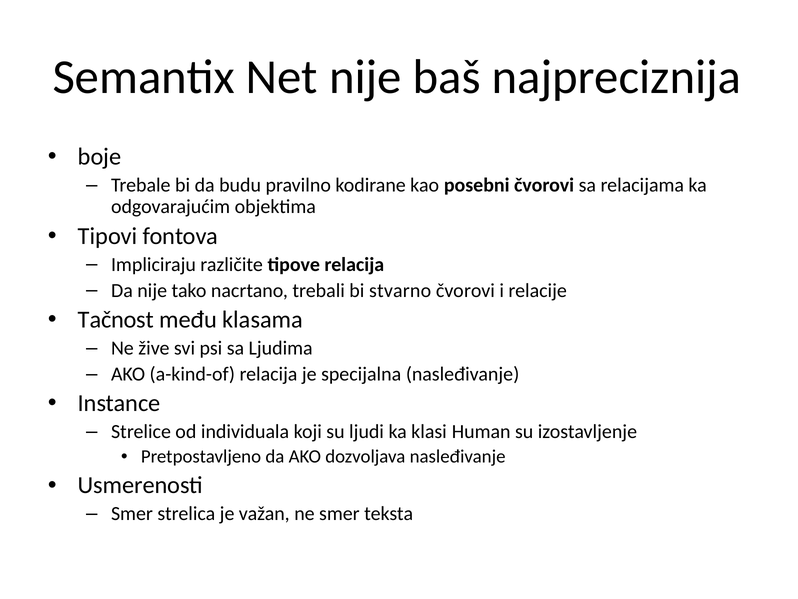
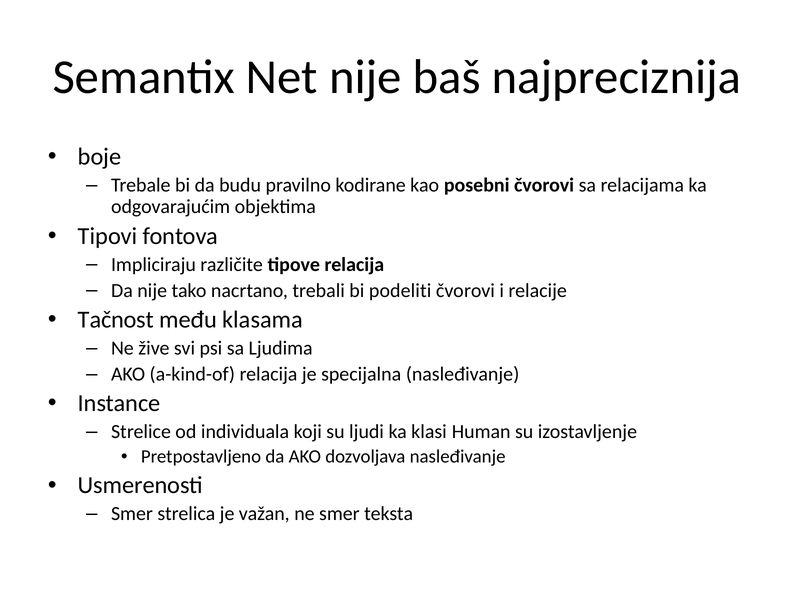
stvarno: stvarno -> podeliti (400, 290)
